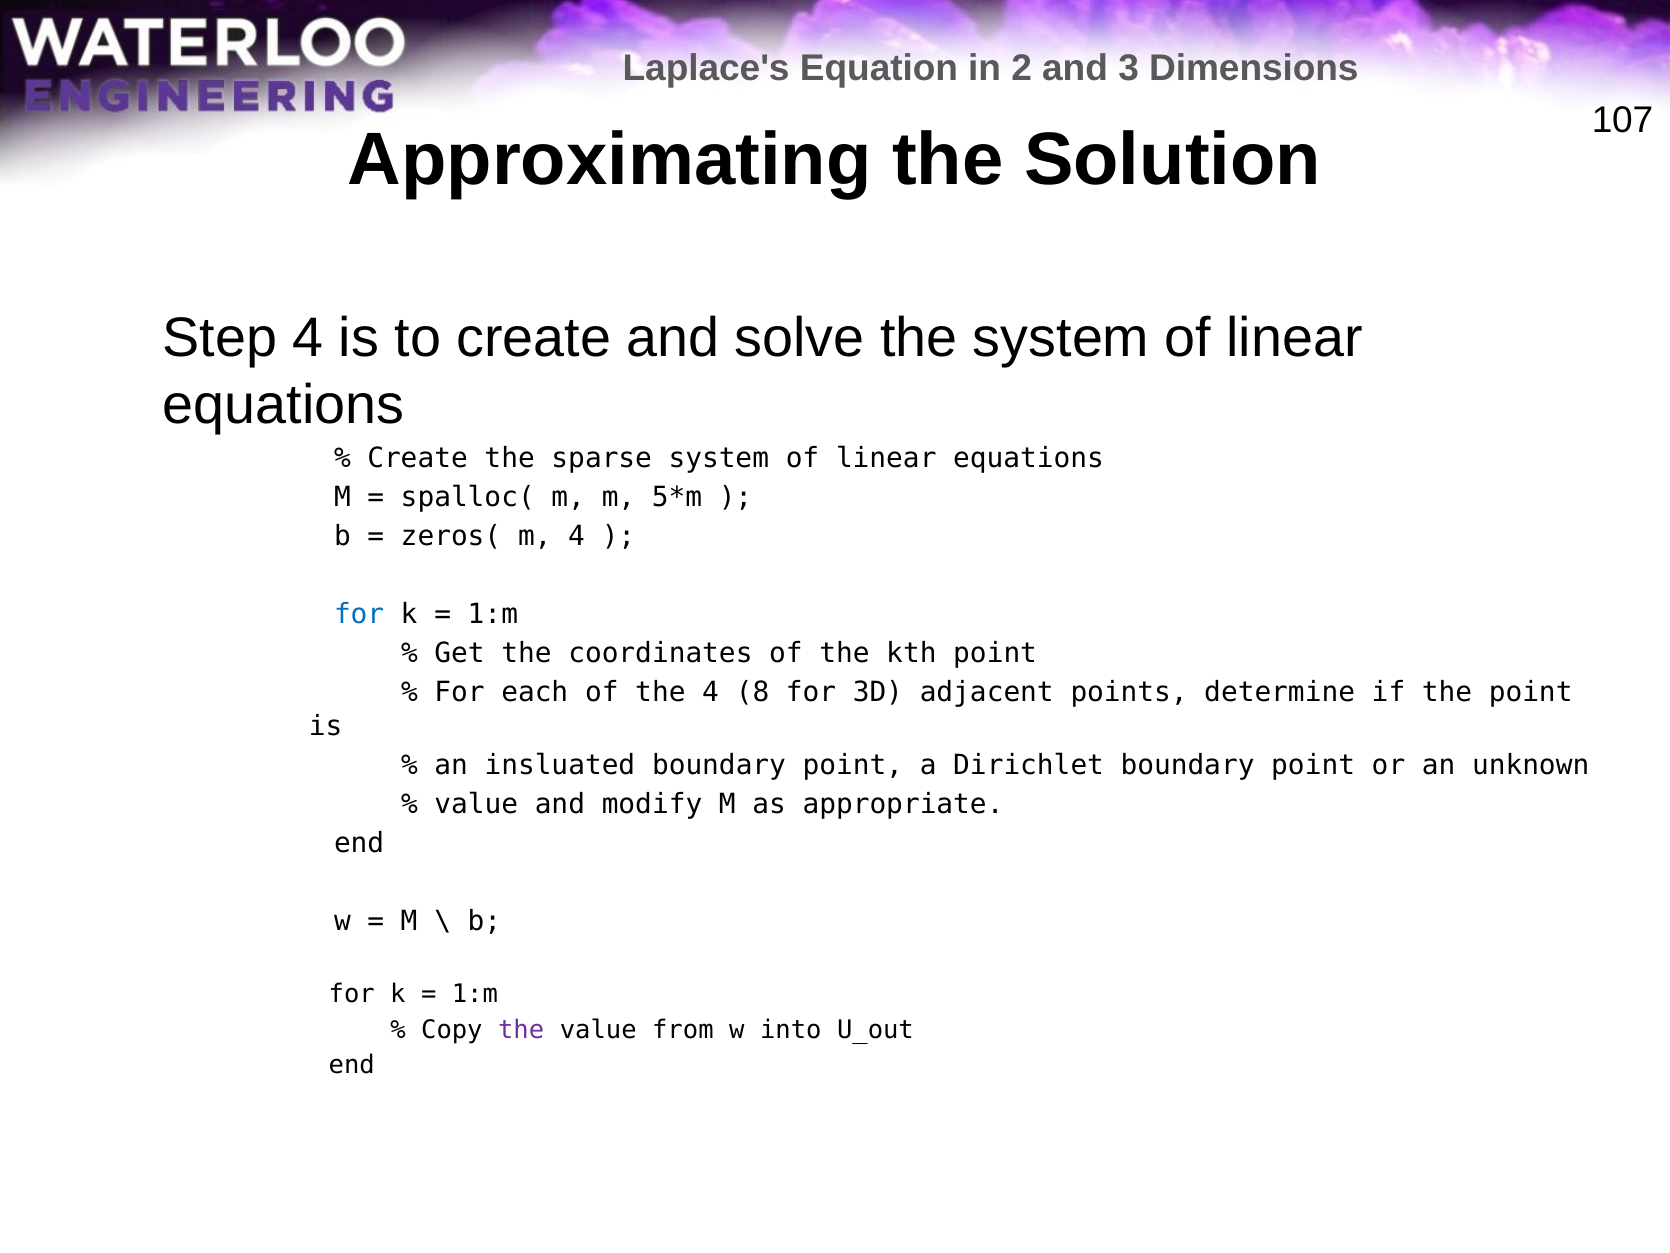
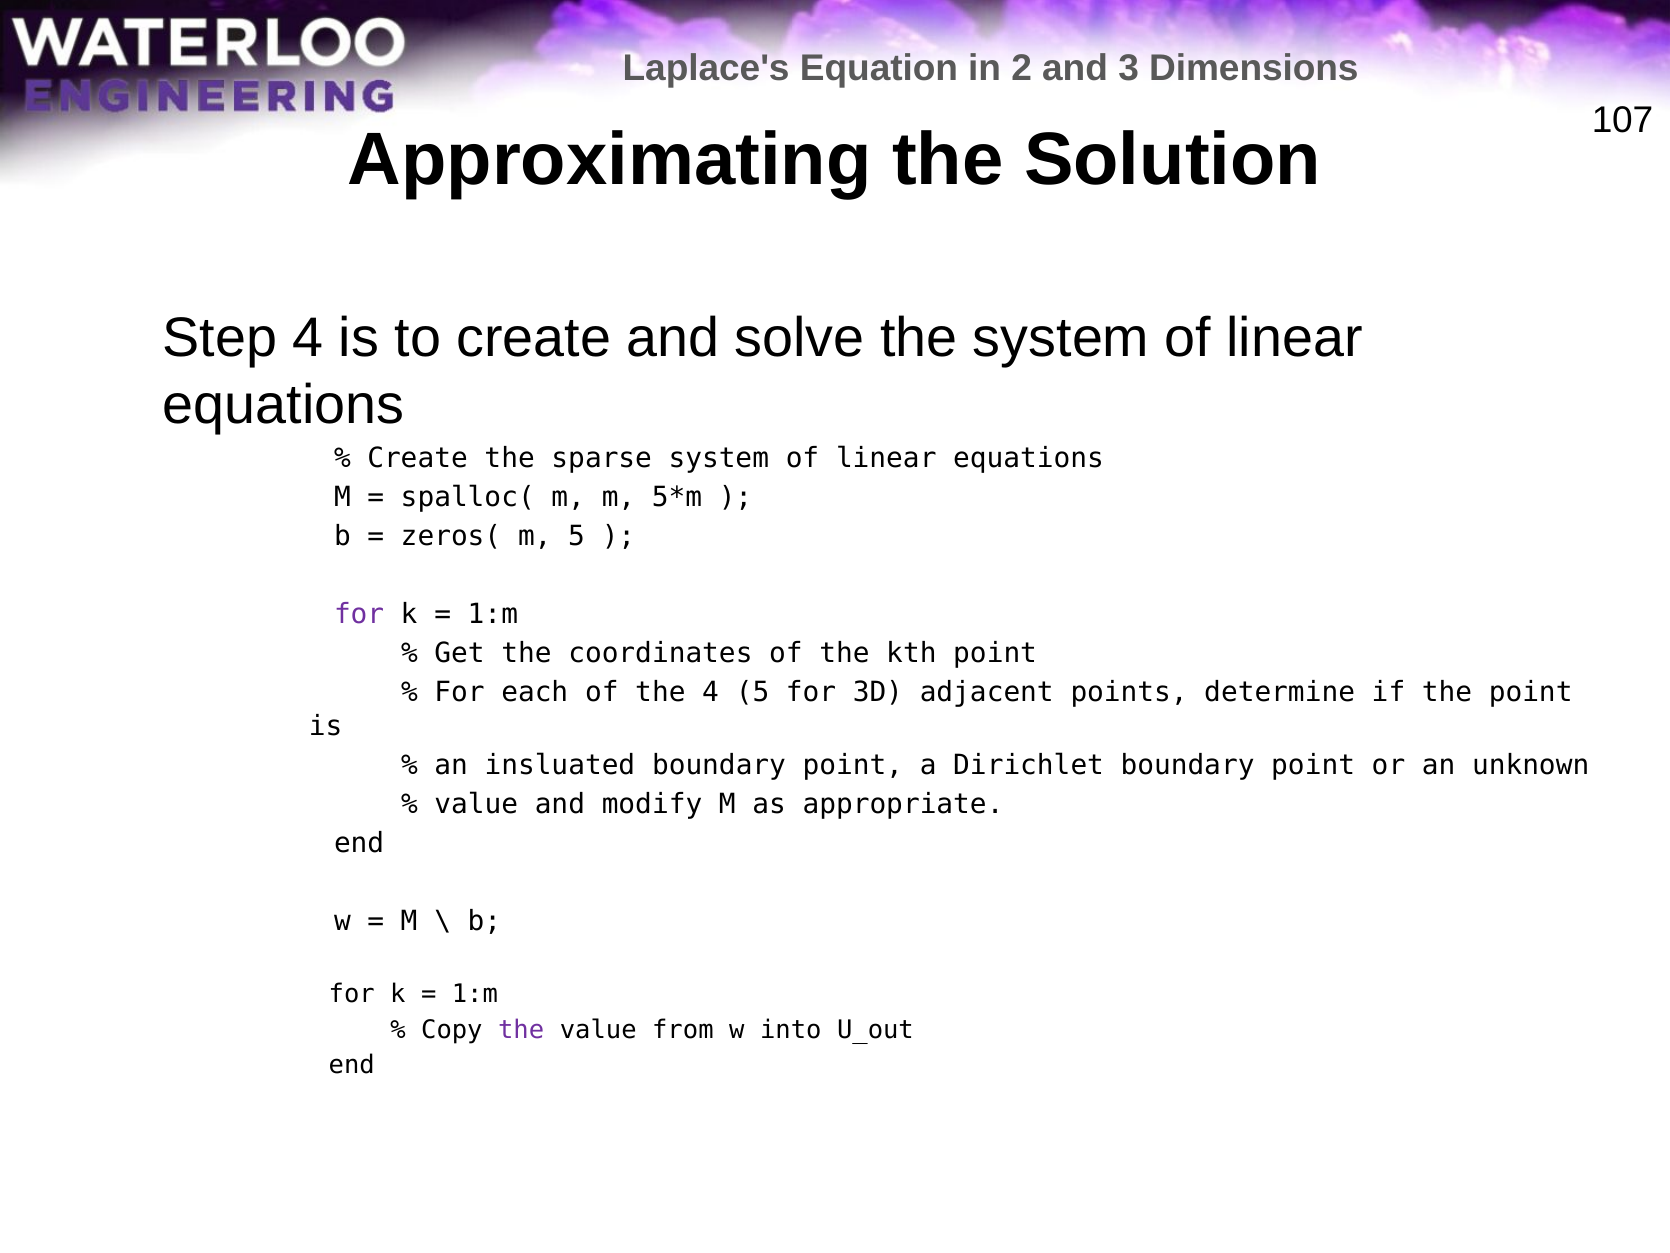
m 4: 4 -> 5 (576, 536)
for colour: blue -> purple (359, 614)
4 8: 8 -> 5 (753, 692)
